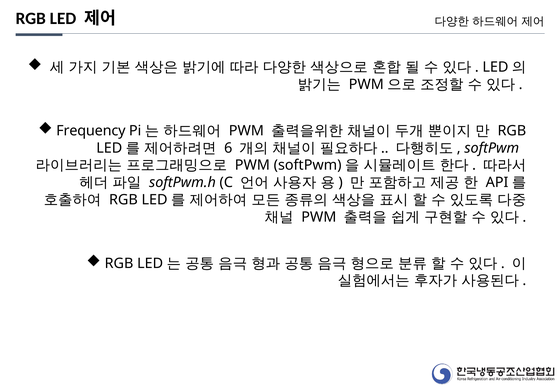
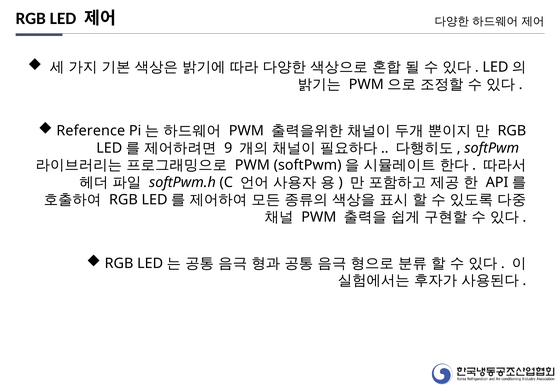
Frequency: Frequency -> Reference (91, 131)
6: 6 -> 9 (228, 148)
